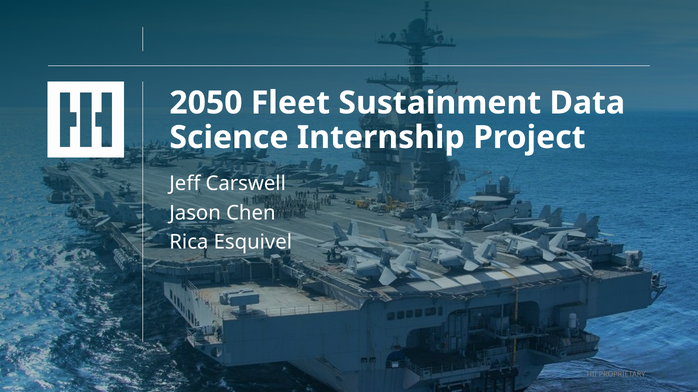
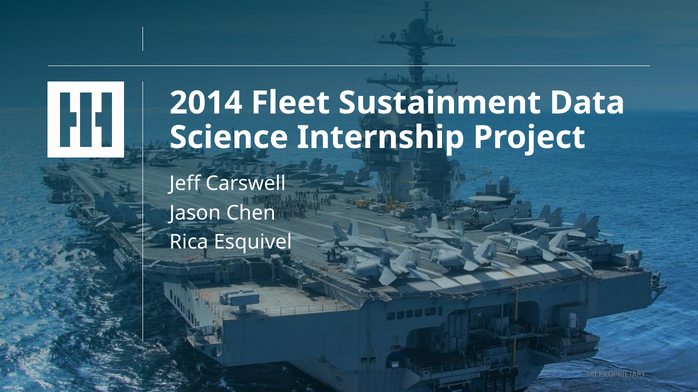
2050: 2050 -> 2014 (206, 103)
